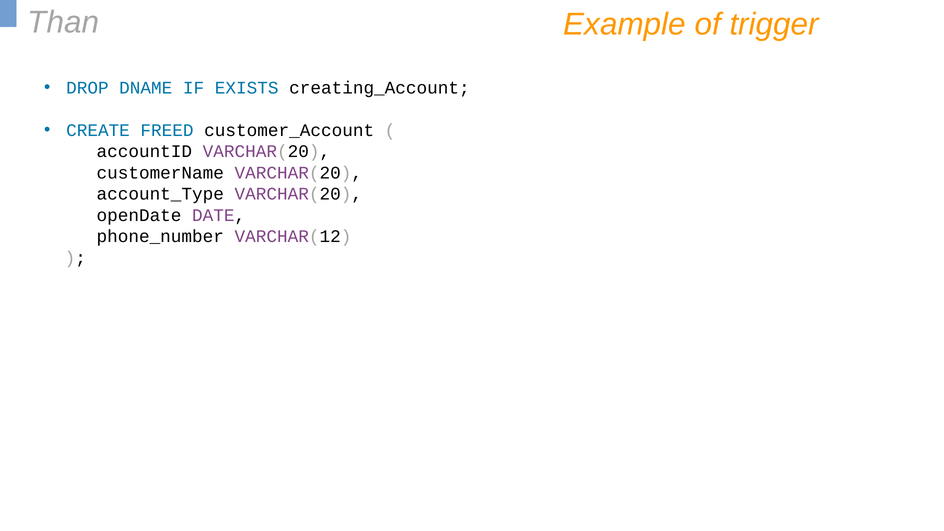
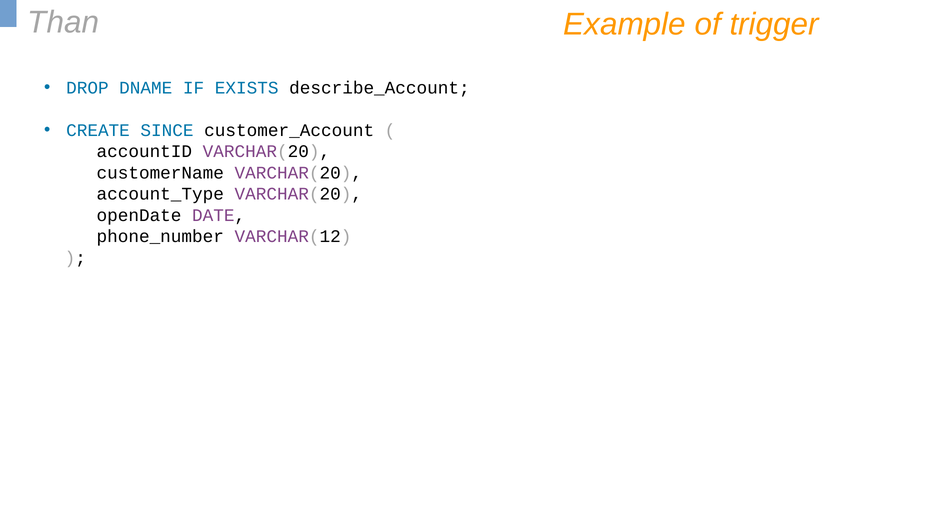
creating_Account: creating_Account -> describe_Account (379, 88)
FREED: FREED -> SINCE (167, 130)
